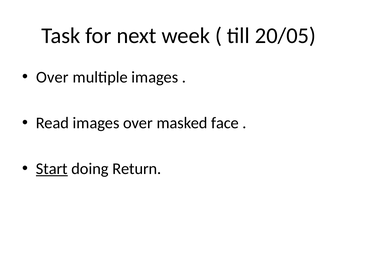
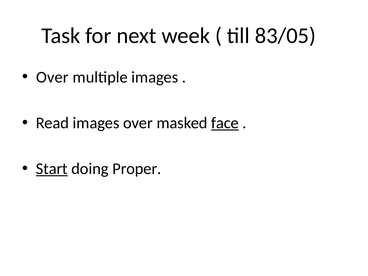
20/05: 20/05 -> 83/05 (285, 36)
face underline: none -> present (225, 123)
Return: Return -> Proper (137, 169)
